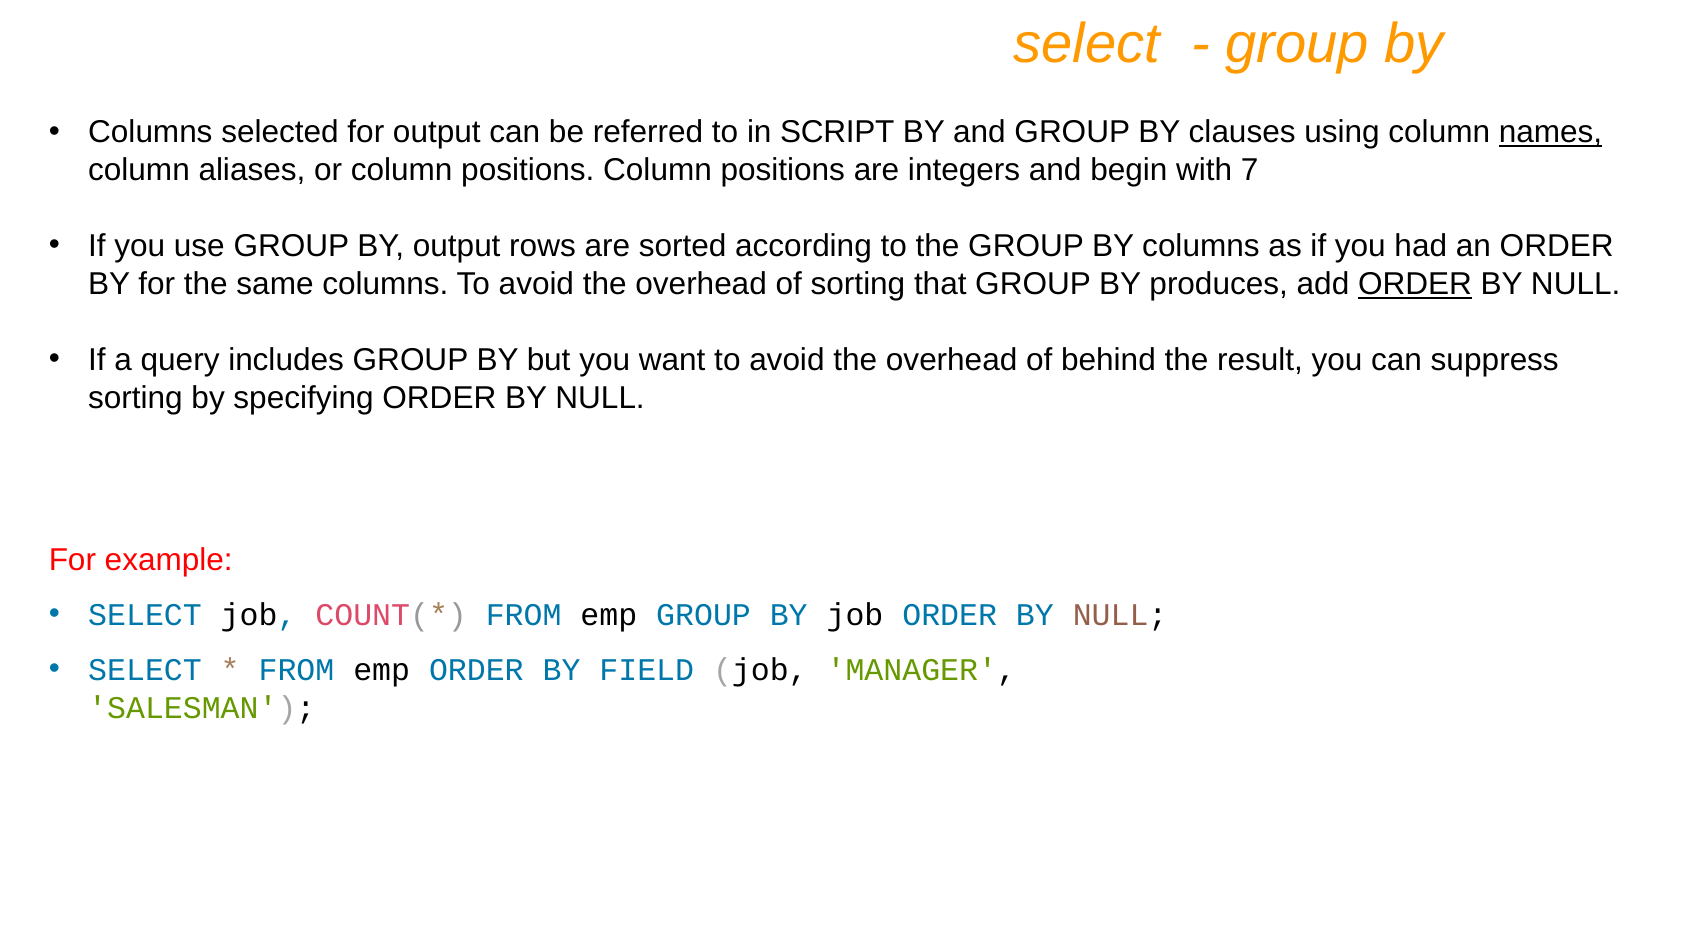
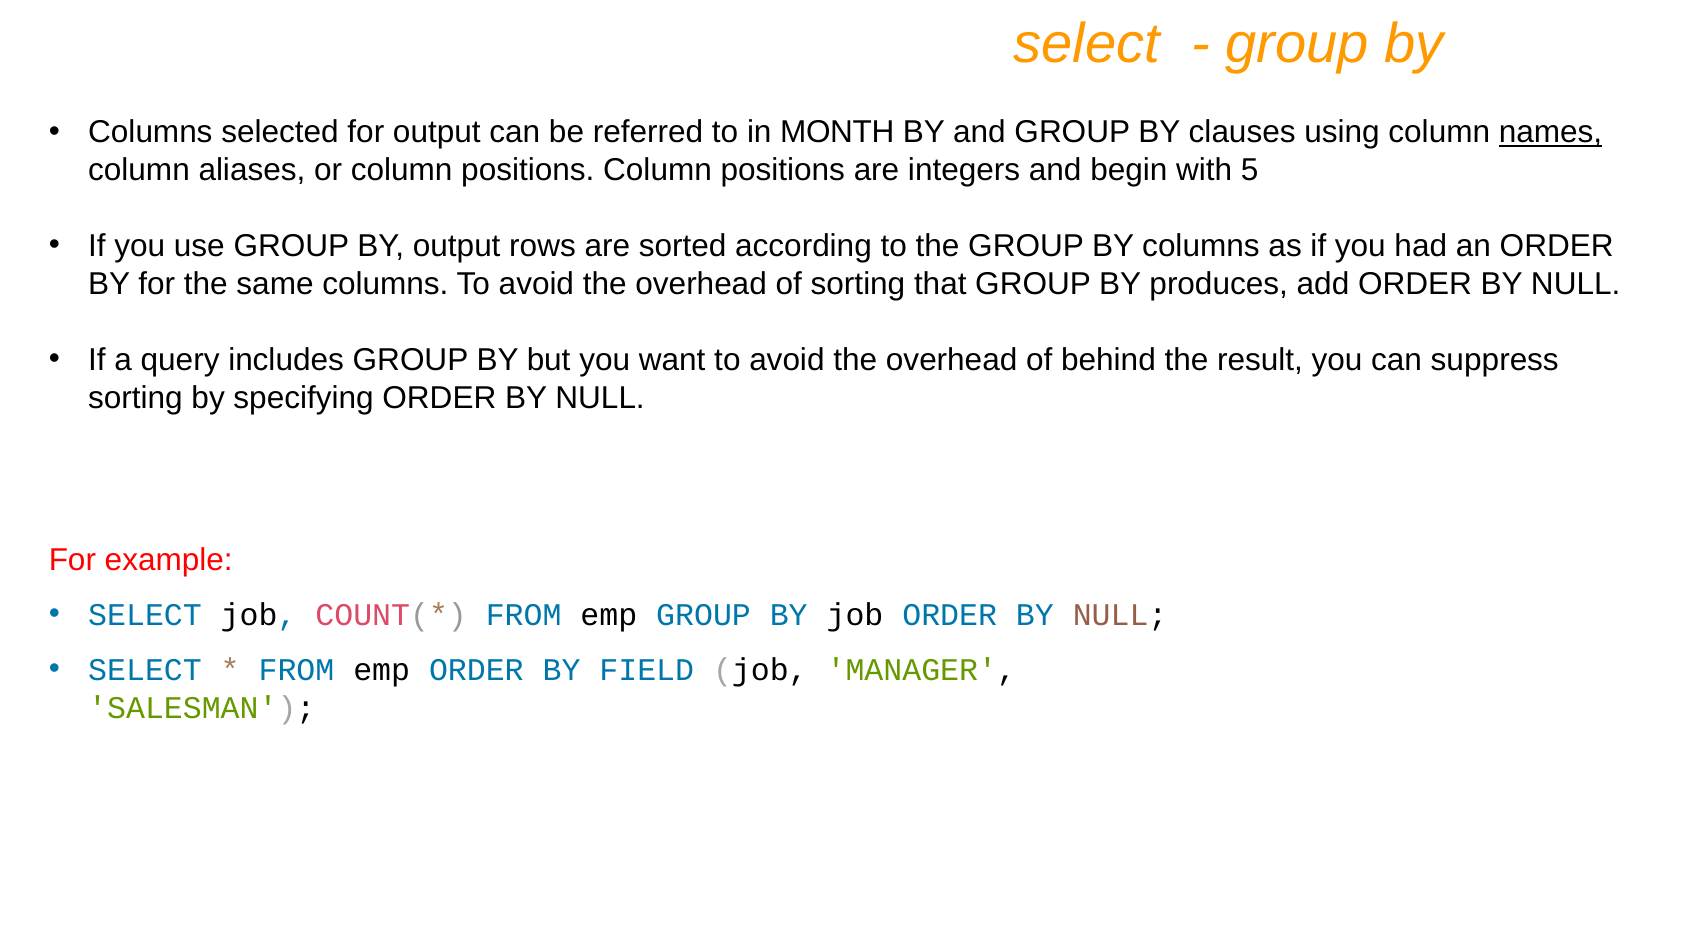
SCRIPT: SCRIPT -> MONTH (837, 133)
7: 7 -> 5 (1250, 170)
ORDER underline: present -> none (1415, 284)
